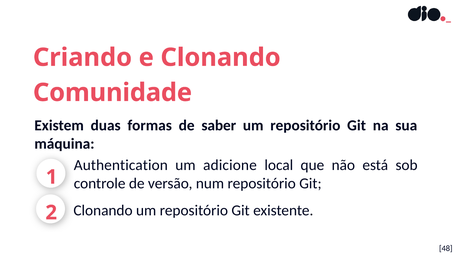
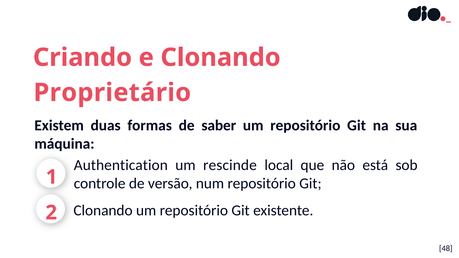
Comunidade: Comunidade -> Proprietário (112, 93)
adicione: adicione -> rescinde (230, 165)
